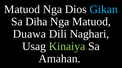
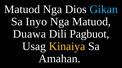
Diha: Diha -> Inyo (36, 22)
Naghari: Naghari -> Pagbuot (89, 34)
Kinaiya colour: light green -> yellow (67, 47)
